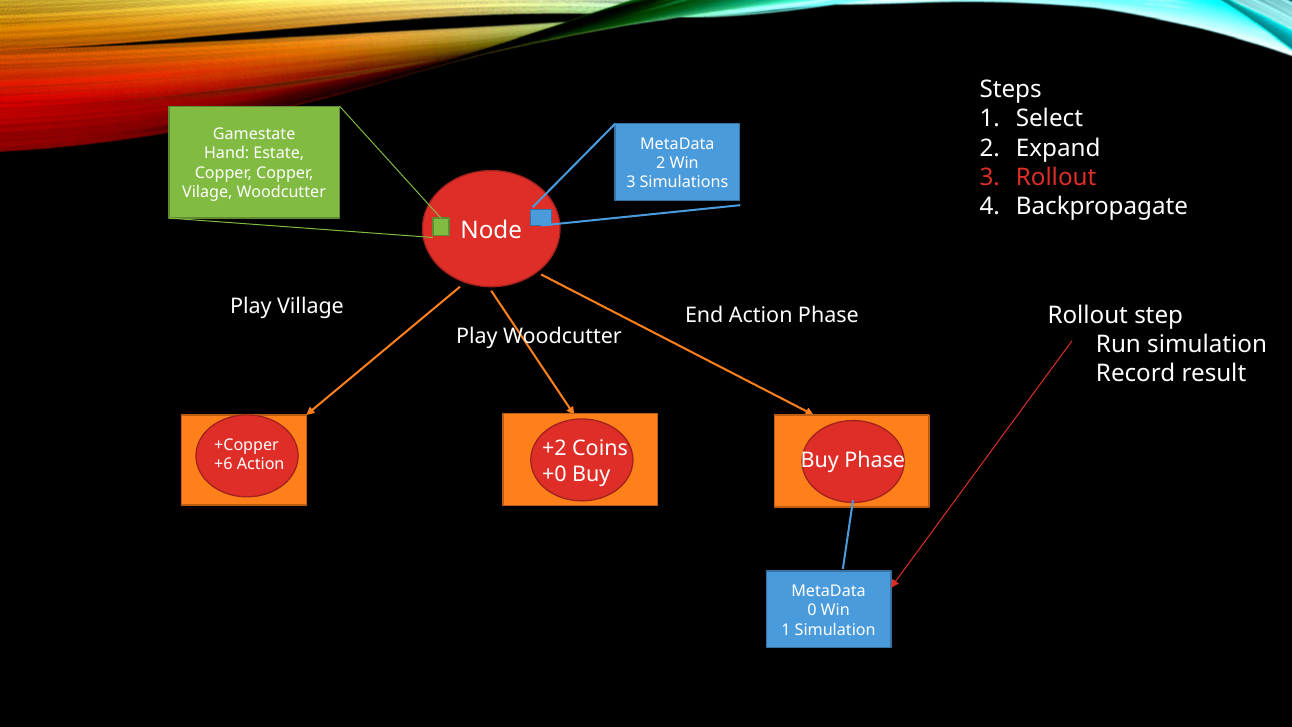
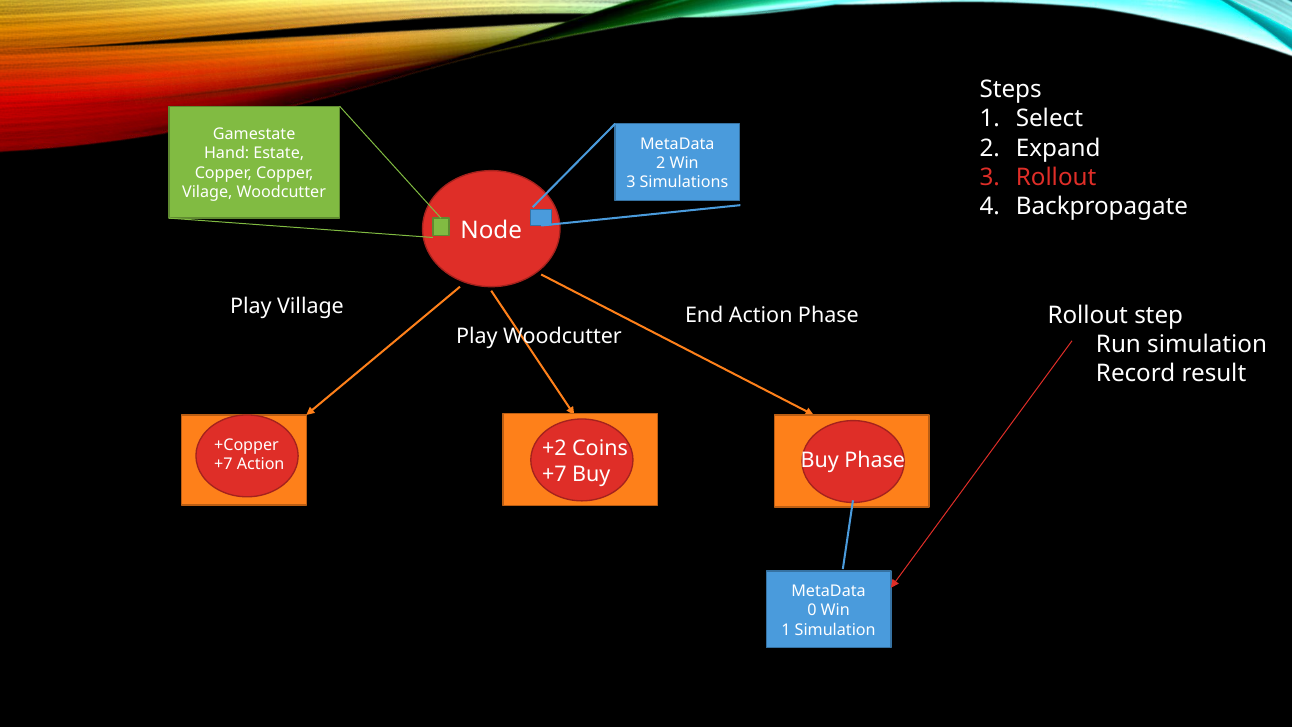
+6: +6 -> +7 (223, 464)
+0: +0 -> +7 (554, 474)
